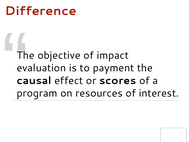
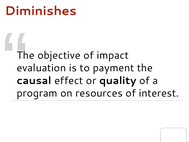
Difference: Difference -> Diminishes (41, 11)
scores: scores -> quality (118, 80)
